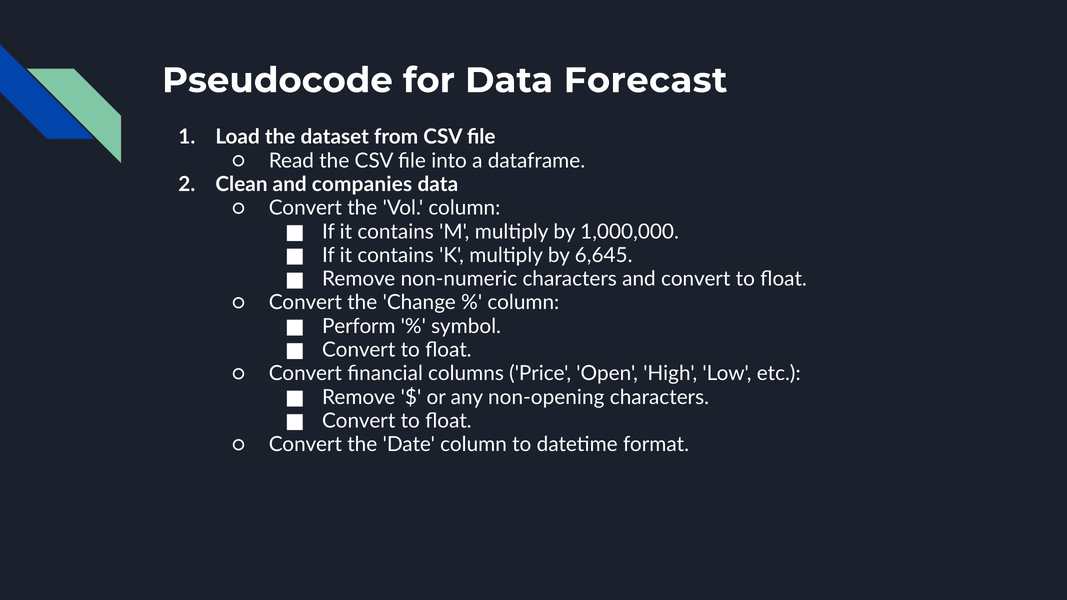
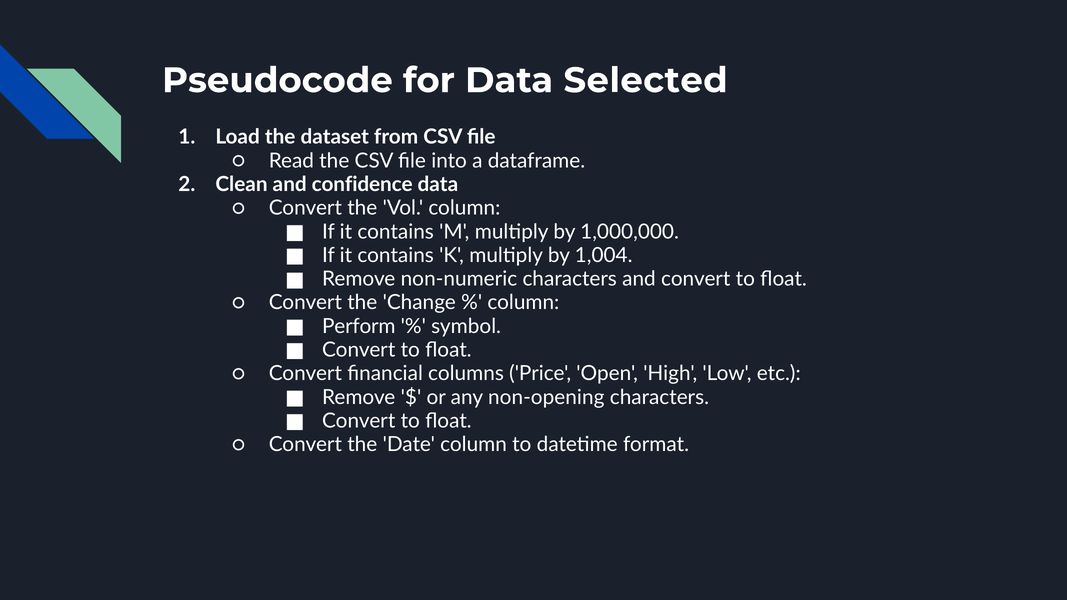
Forecast: Forecast -> Selected (646, 80)
companies: companies -> confidence (362, 184)
6,645: 6,645 -> 1,004 (604, 255)
